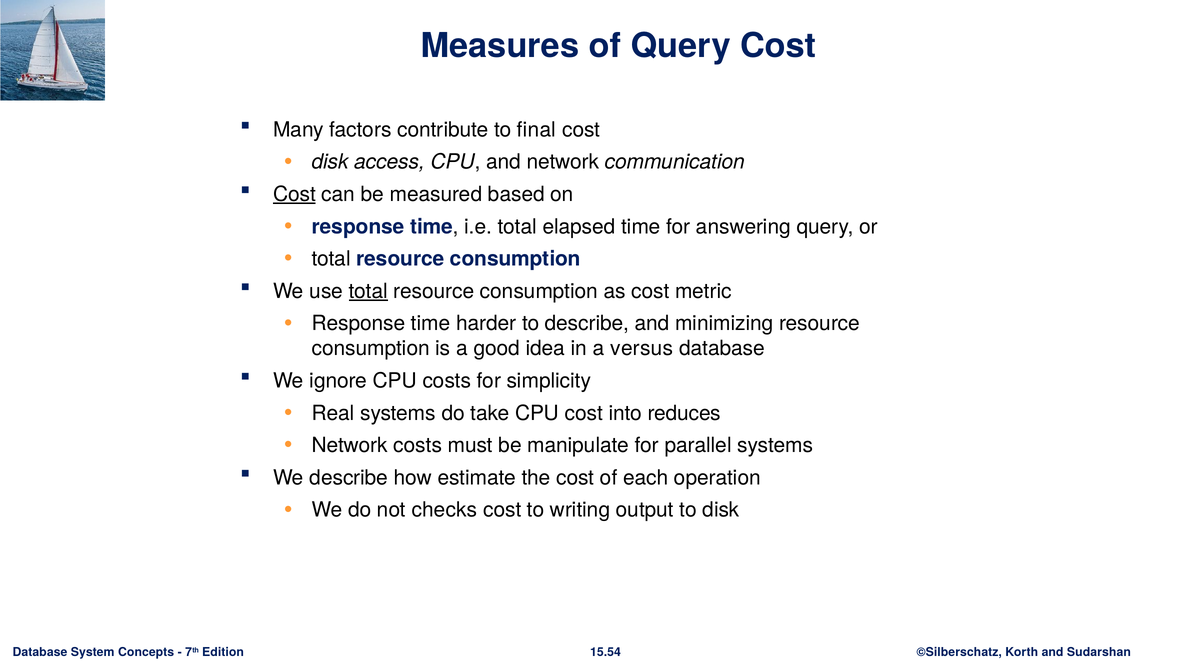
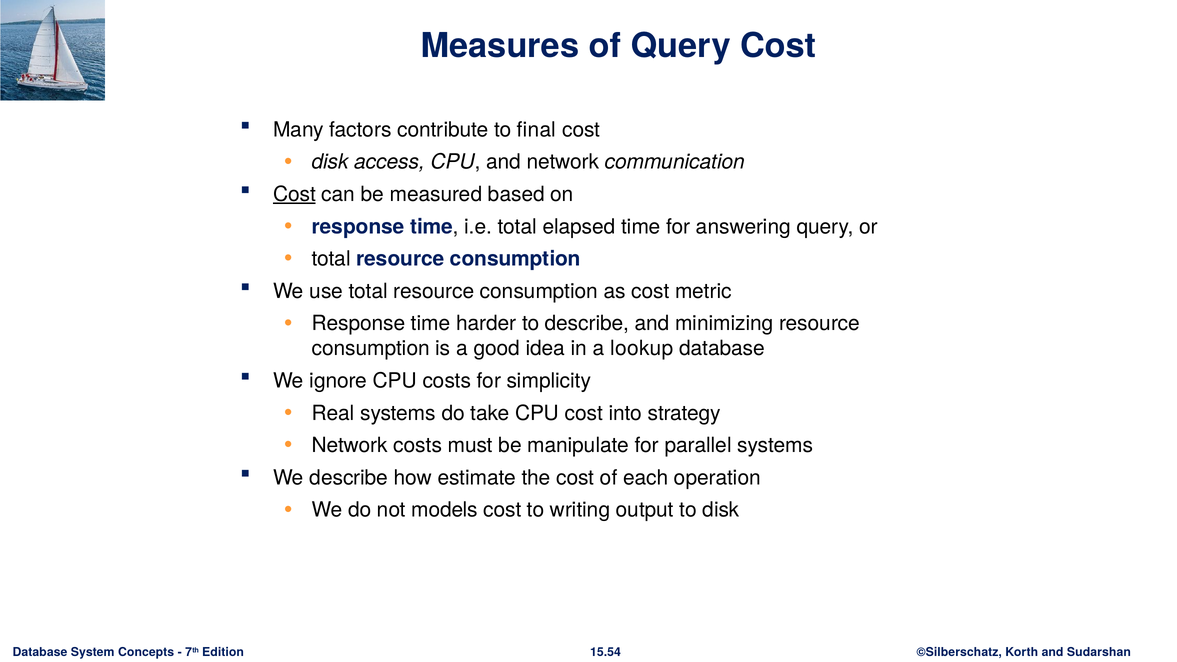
total underline: present -> none (368, 291)
versus: versus -> lookup (642, 349)
reduces: reduces -> strategy (684, 413)
checks: checks -> models (445, 510)
